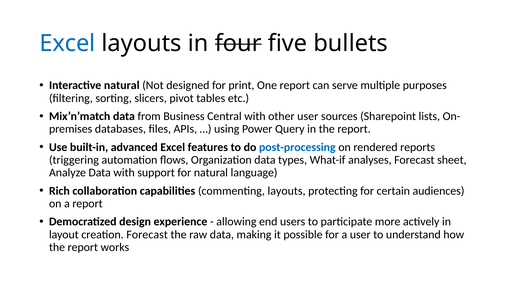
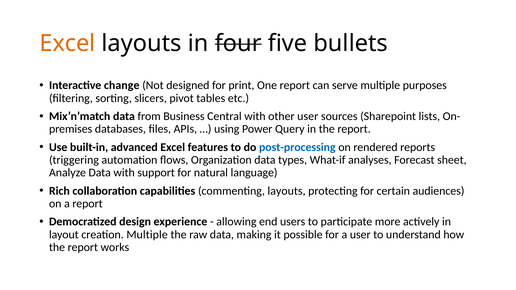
Excel colour: blue -> orange (67, 43)
Interactive natural: natural -> change (122, 86)
creation Forecast: Forecast -> Multiple (147, 235)
